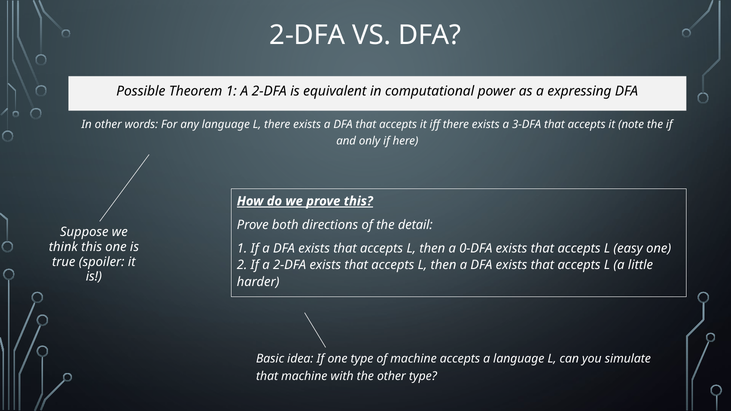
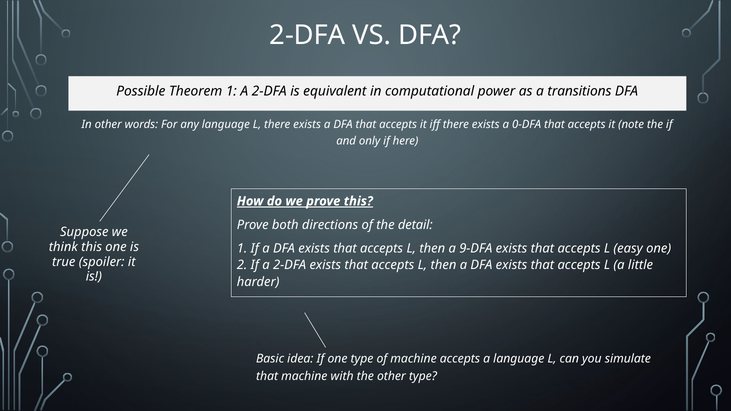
expressing: expressing -> transitions (579, 91)
3-DFA: 3-DFA -> 0-DFA (527, 124)
0-DFA: 0-DFA -> 9-DFA (476, 248)
